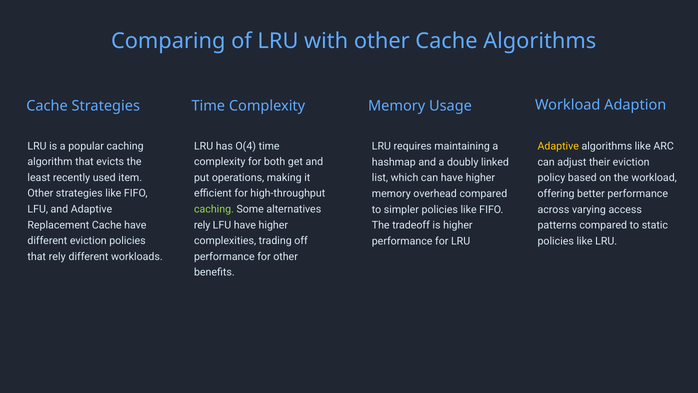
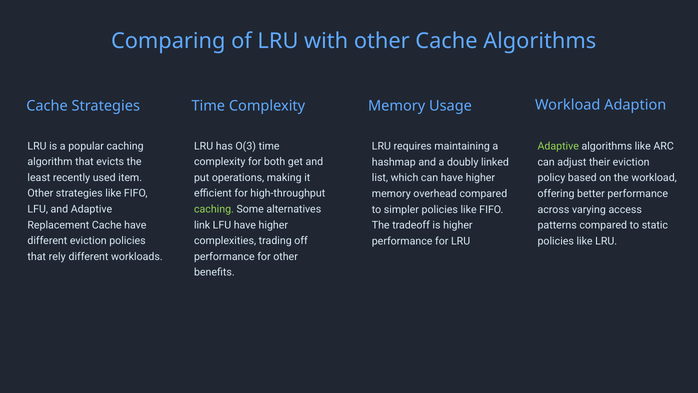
O(4: O(4 -> O(3 (246, 146)
Adaptive colour: yellow -> light green (558, 146)
rely: rely -> link (202, 225)
